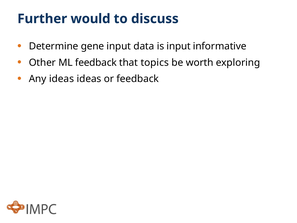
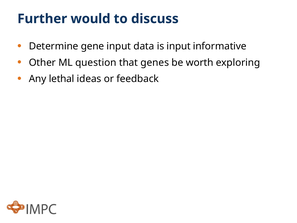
ML feedback: feedback -> question (96, 62)
topics: topics -> genes (155, 62)
Any ideas: ideas -> lethal (62, 79)
